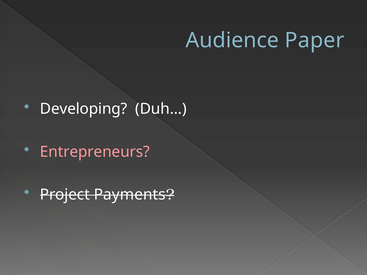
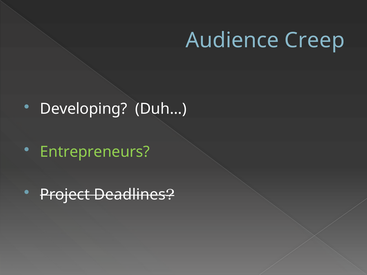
Paper: Paper -> Creep (315, 40)
Entrepreneurs colour: pink -> light green (95, 152)
Payments: Payments -> Deadlines (130, 195)
